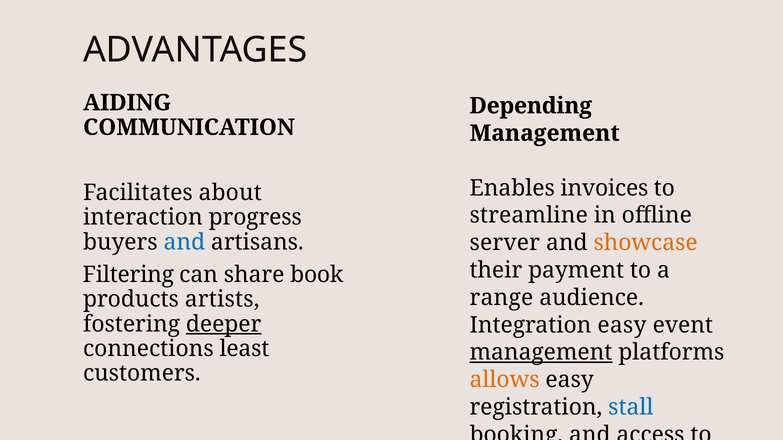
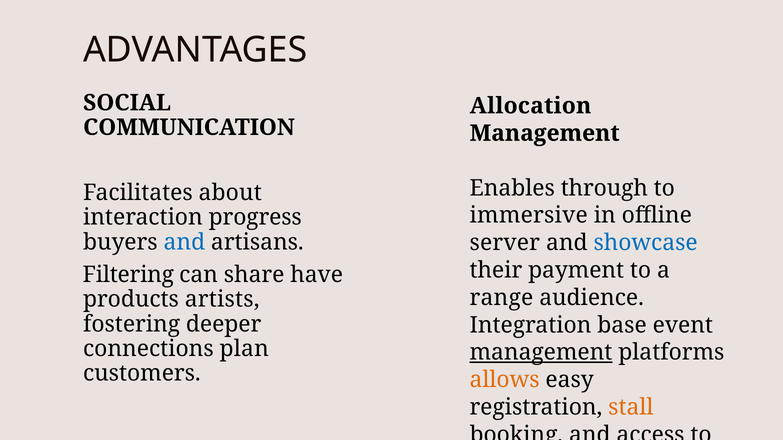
AIDING: AIDING -> SOCIAL (127, 103)
Depending: Depending -> Allocation (530, 106)
invoices: invoices -> through (604, 188)
streamline: streamline -> immersive (529, 216)
showcase colour: orange -> blue (646, 243)
book: book -> have (317, 275)
deeper underline: present -> none (224, 324)
Integration easy: easy -> base (622, 325)
least: least -> plan (244, 349)
stall colour: blue -> orange (631, 408)
